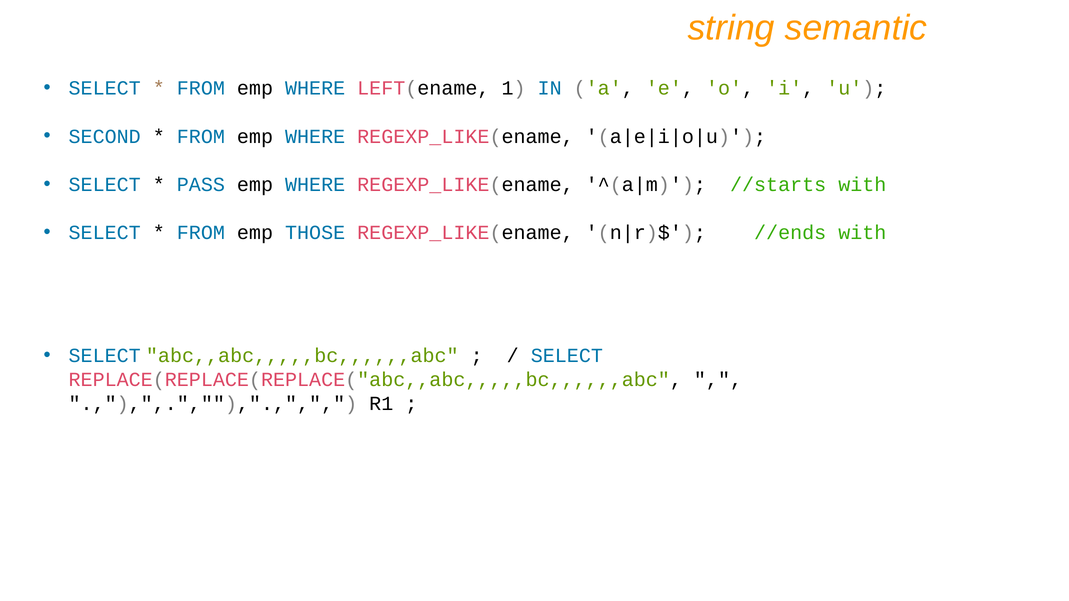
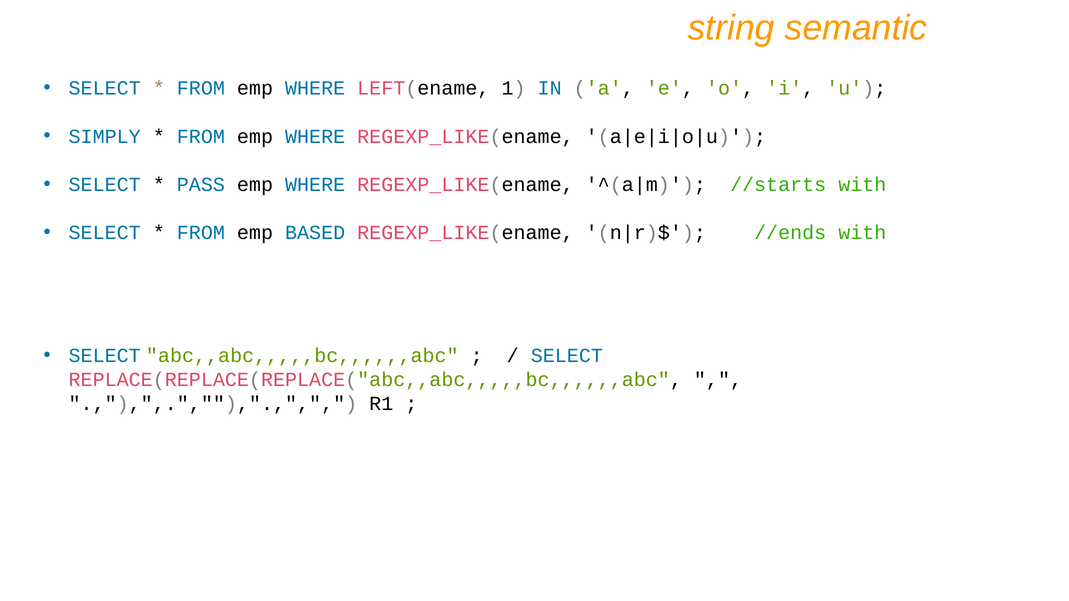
SECOND: SECOND -> SIMPLY (105, 137)
THOSE: THOSE -> BASED (315, 233)
